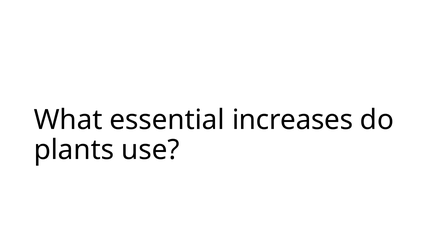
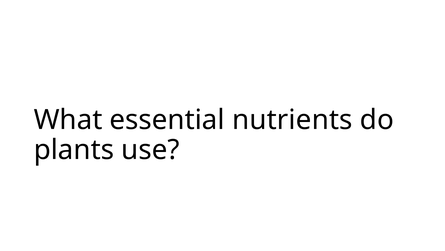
increases: increases -> nutrients (292, 120)
